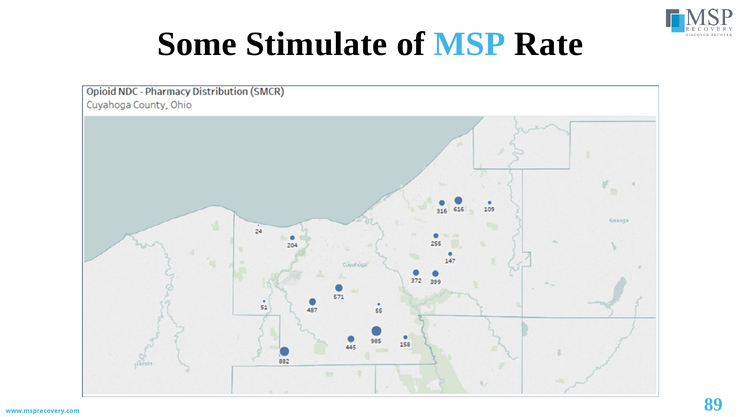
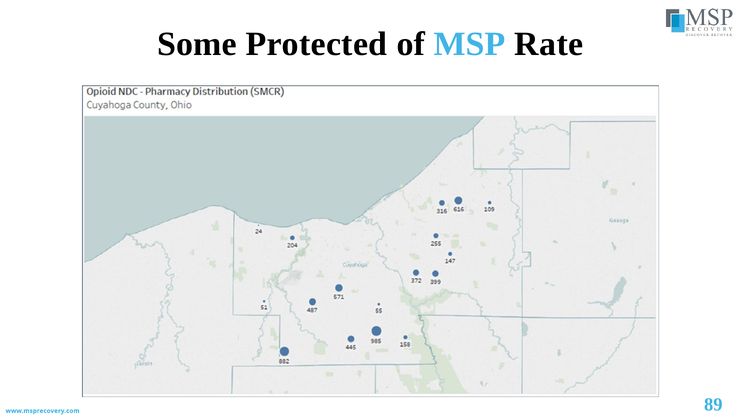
Stimulate: Stimulate -> Protected (316, 44)
